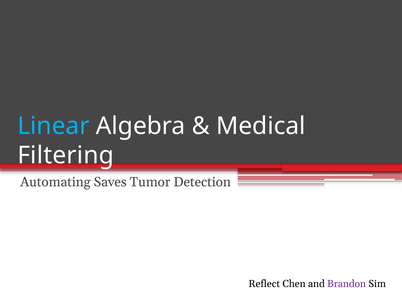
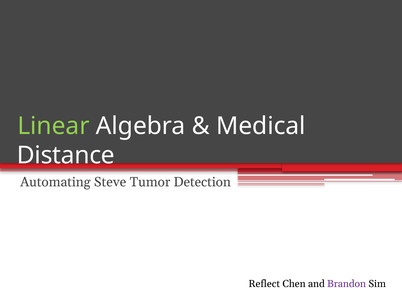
Linear colour: light blue -> light green (53, 126)
Filtering: Filtering -> Distance (66, 155)
Saves: Saves -> Steve (110, 182)
